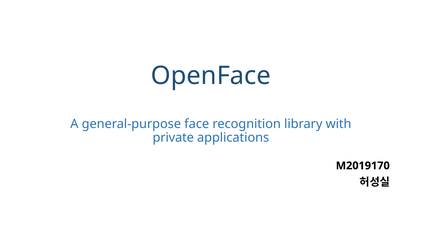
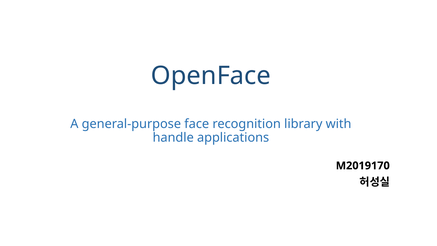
private: private -> handle (173, 138)
